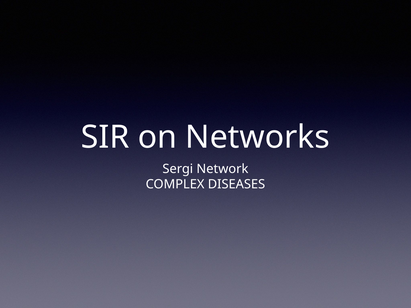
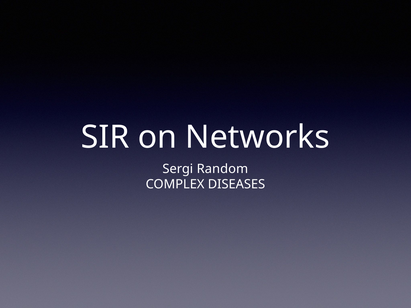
Network: Network -> Random (222, 169)
